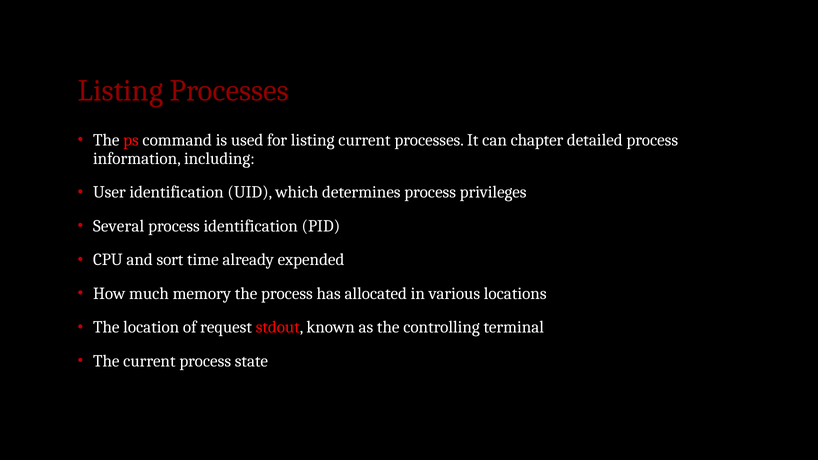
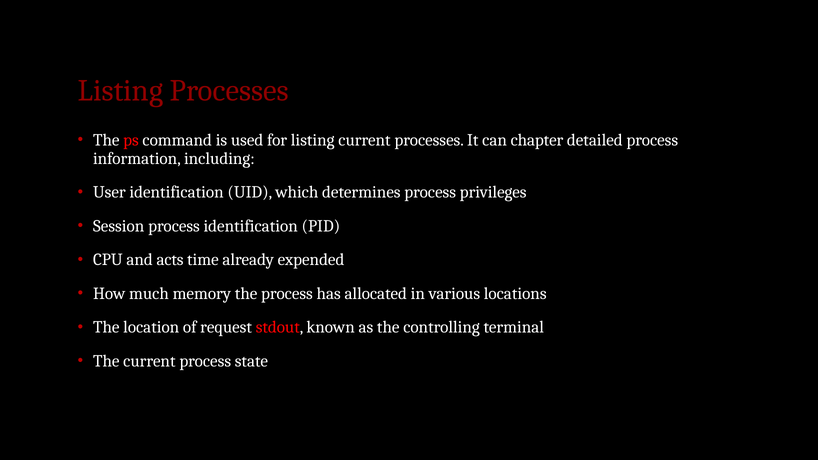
Several: Several -> Session (119, 226)
sort: sort -> acts (170, 260)
